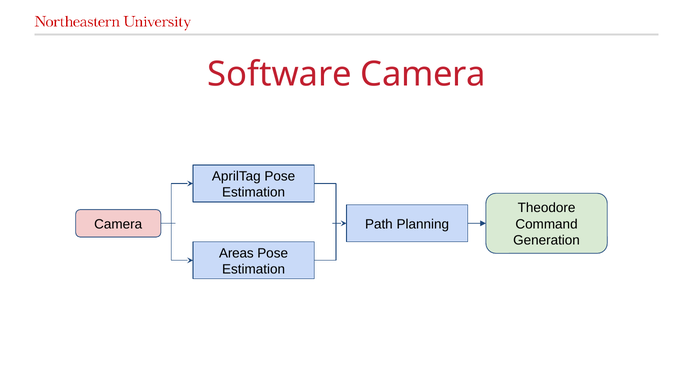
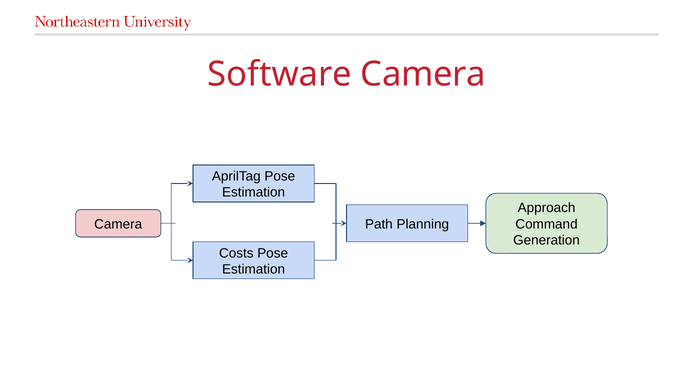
Theodore: Theodore -> Approach (547, 208)
Areas: Areas -> Costs (236, 253)
